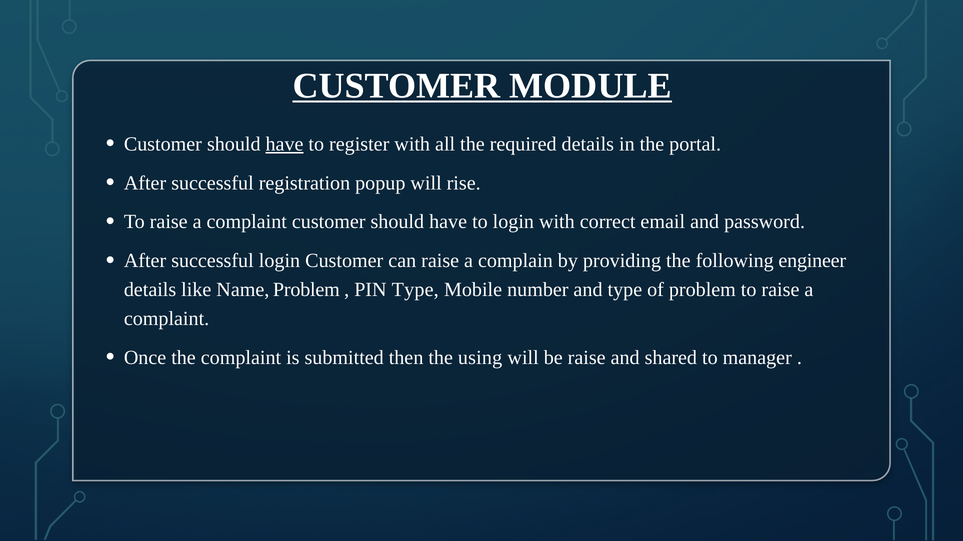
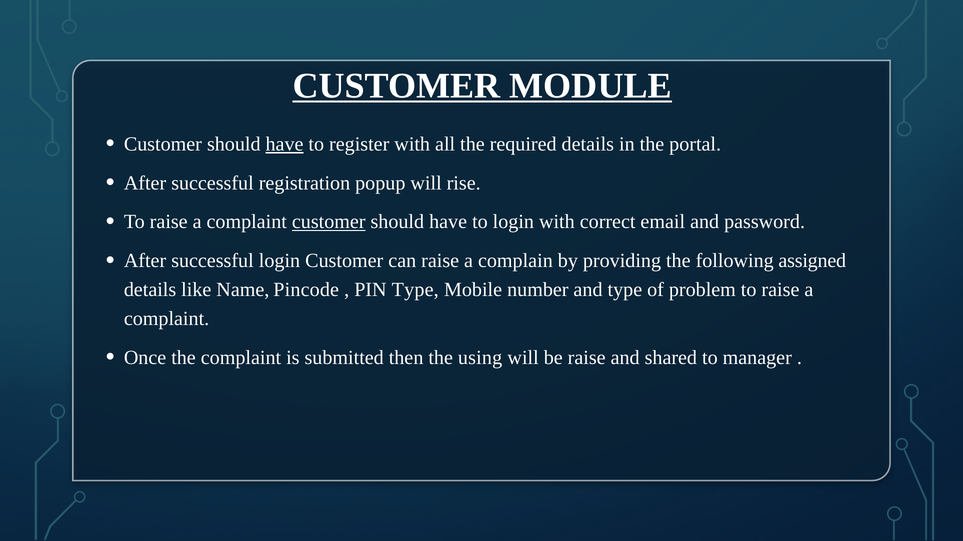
customer underline: none -> present (329, 222)
engineer: engineer -> assigned (812, 261)
Name Problem: Problem -> Pincode (306, 290)
